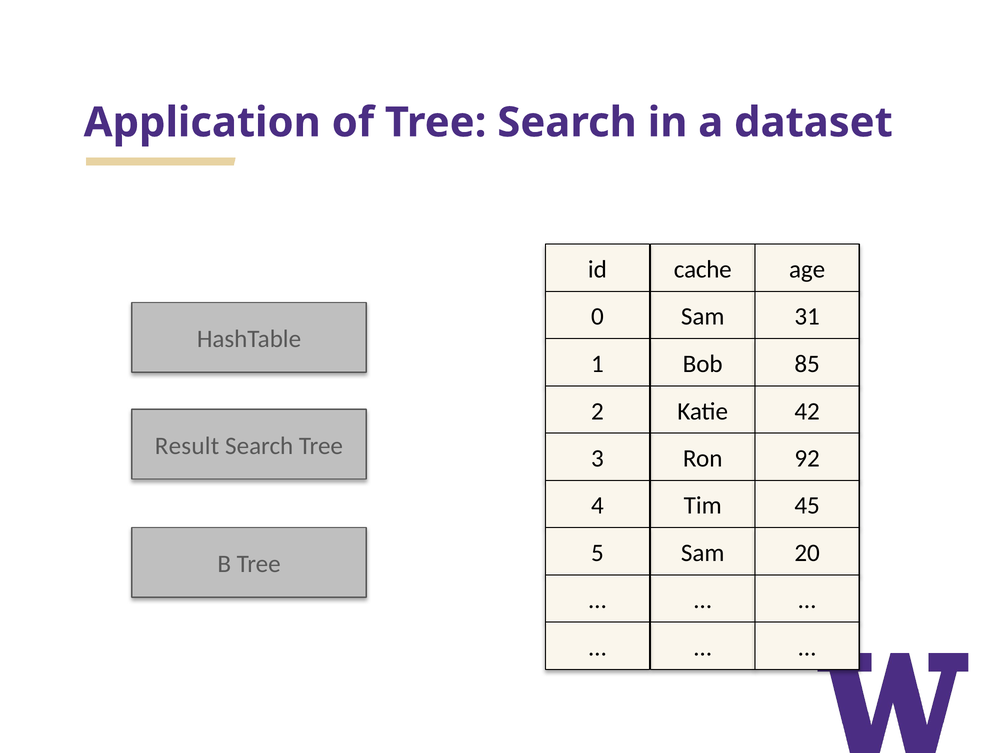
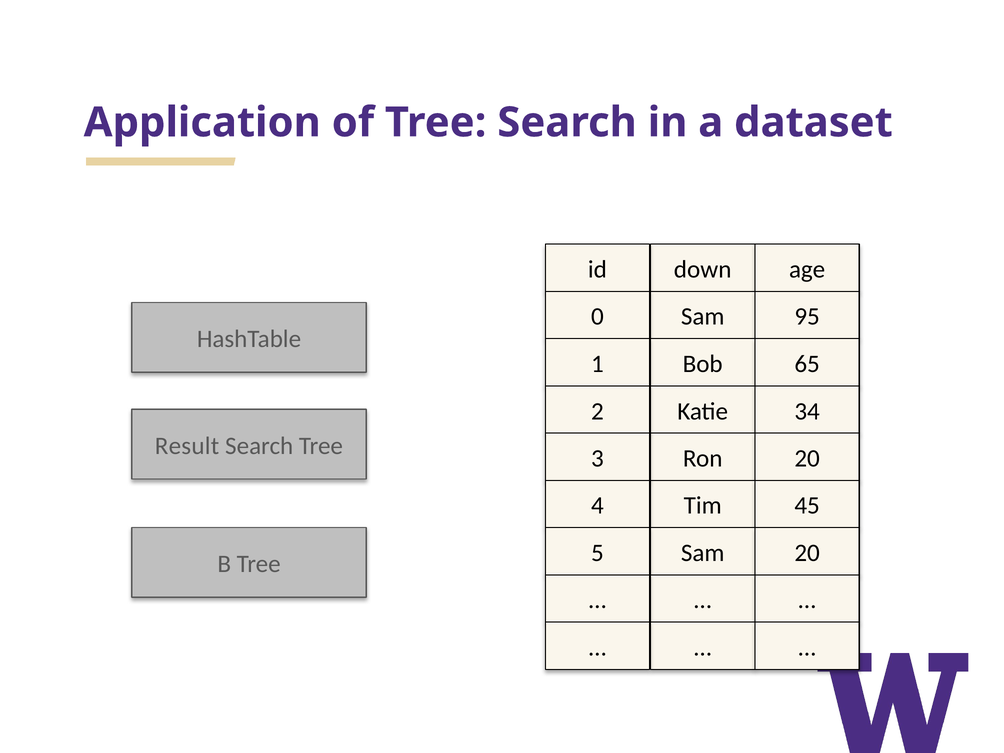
cache: cache -> down (703, 269)
31: 31 -> 95 (807, 317)
85: 85 -> 65 (807, 364)
42: 42 -> 34 (807, 411)
Ron 92: 92 -> 20 (807, 458)
